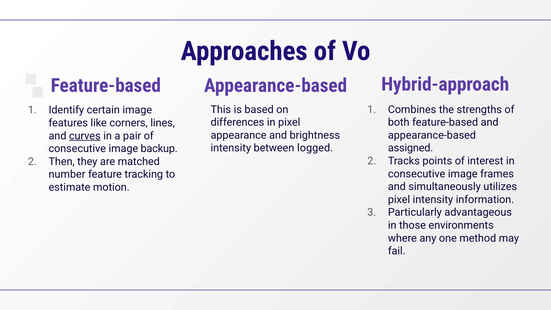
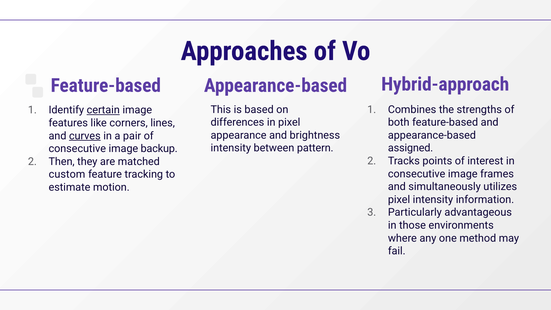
certain underline: none -> present (103, 110)
logged: logged -> pattern (315, 148)
number: number -> custom (67, 174)
